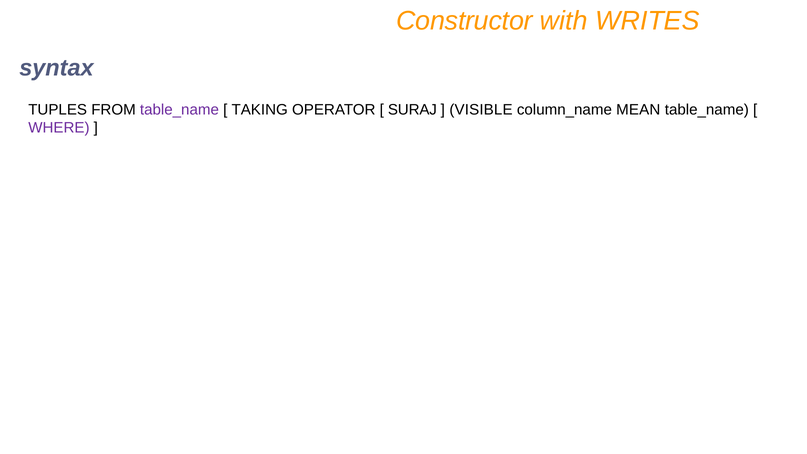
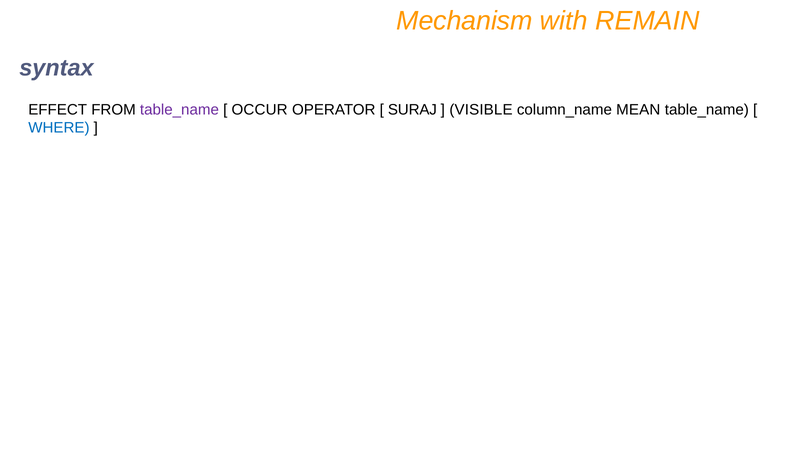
Constructor: Constructor -> Mechanism (464, 21)
WRITES: WRITES -> REMAIN (647, 21)
TUPLES: TUPLES -> EFFECT (58, 110)
TAKING: TAKING -> OCCUR (260, 110)
WHERE colour: purple -> blue (59, 128)
